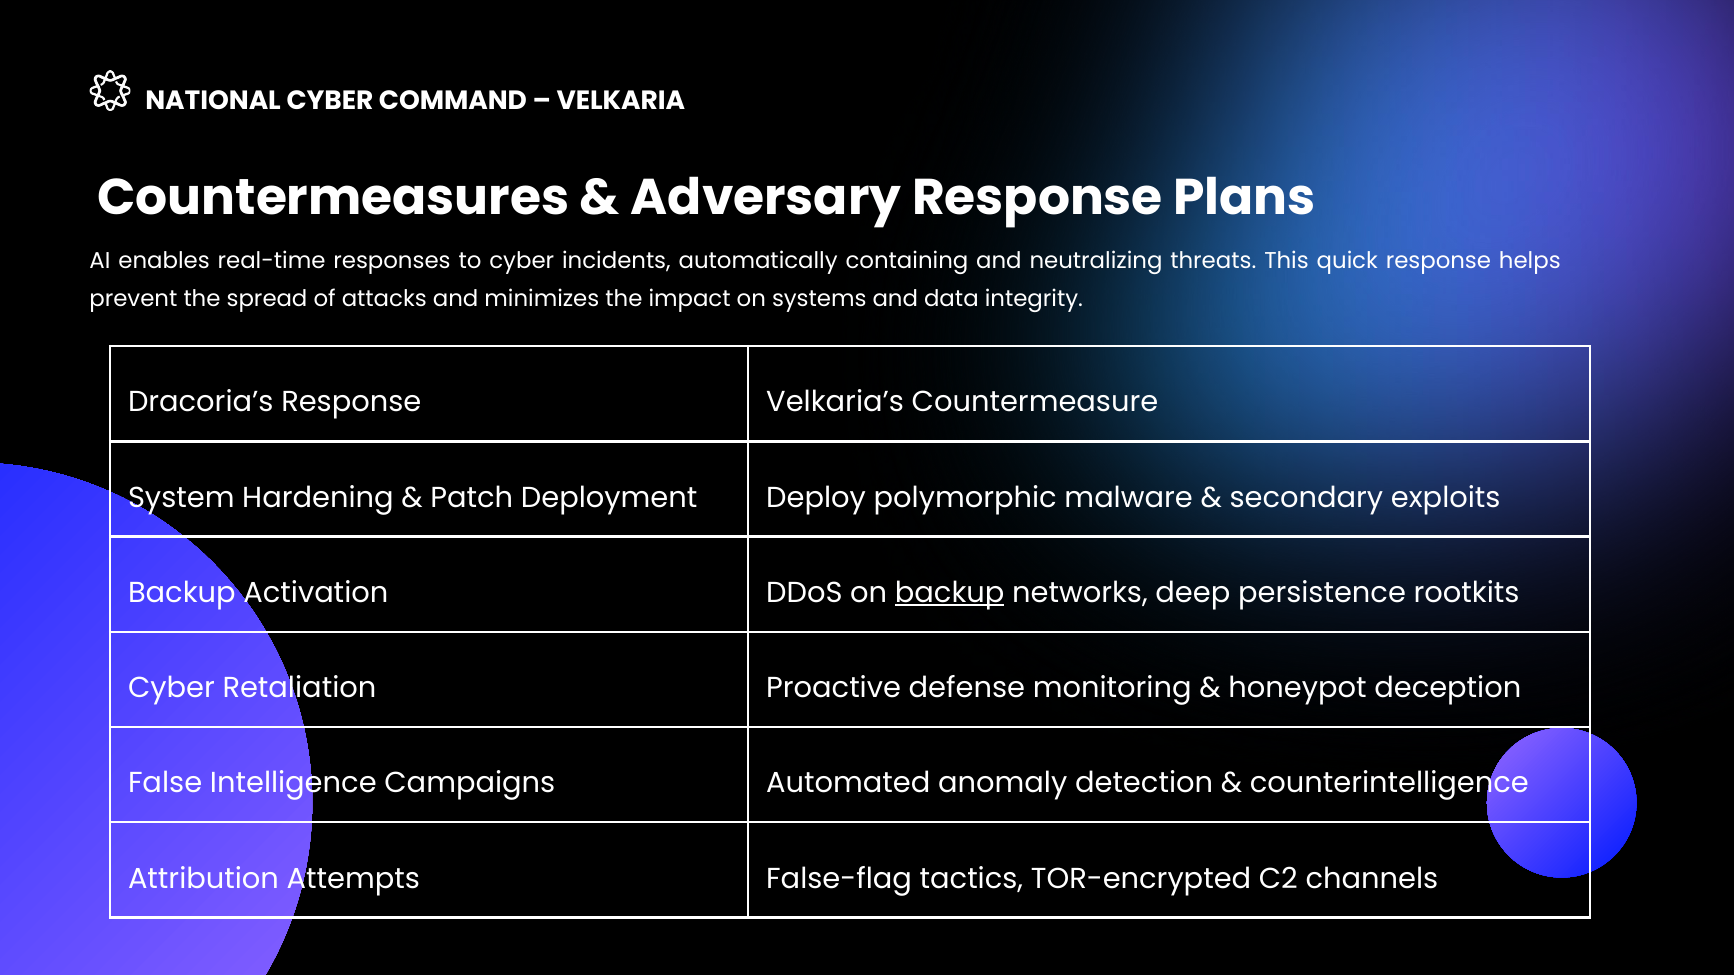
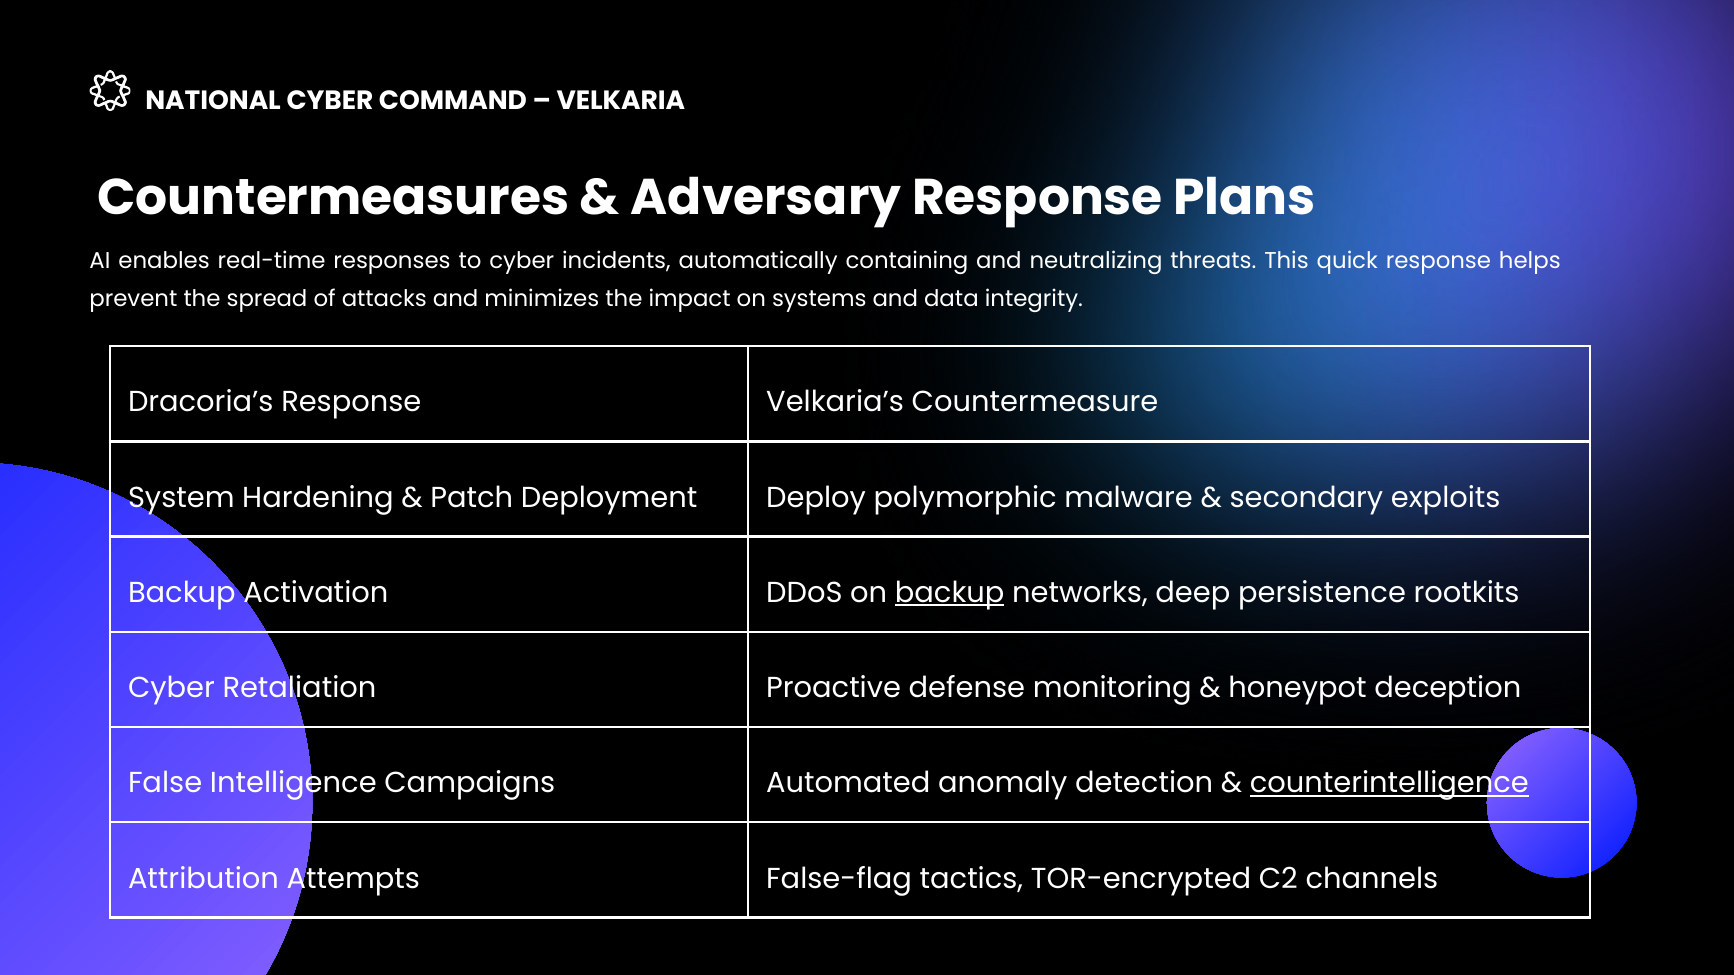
counterintelligence underline: none -> present (1389, 784)
